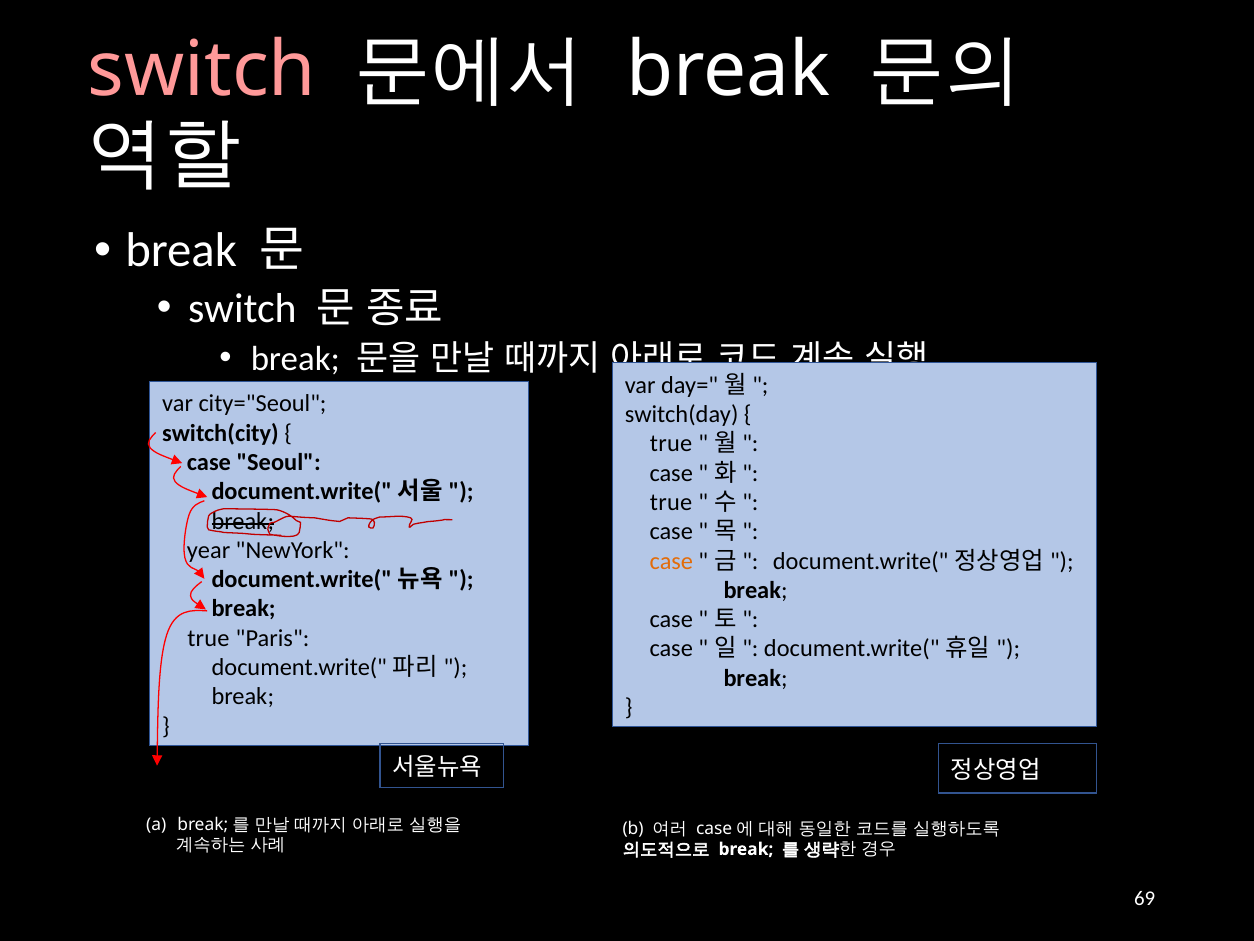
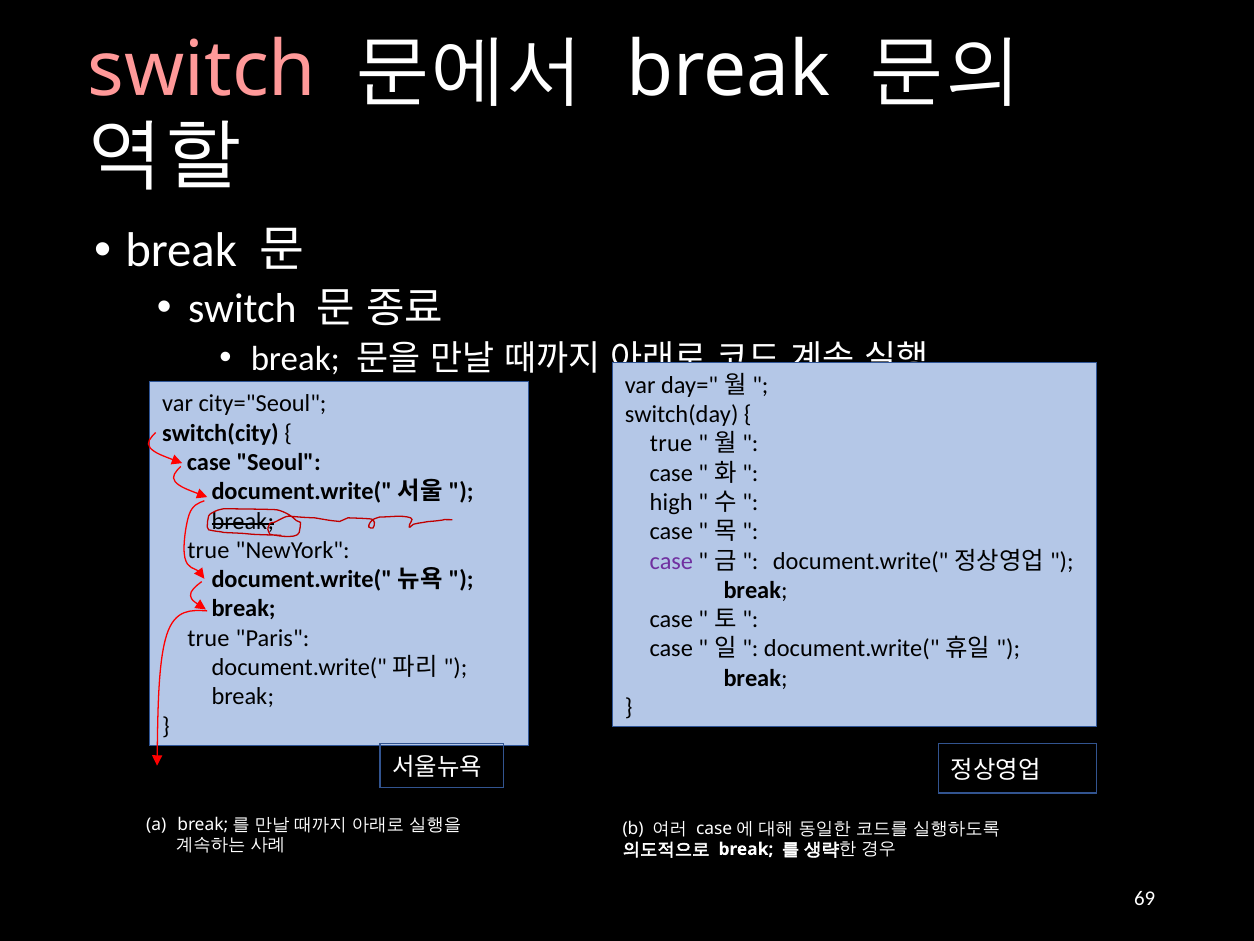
true: true -> high (671, 502)
year: year -> true (208, 550)
case colour: orange -> purple (671, 561)
